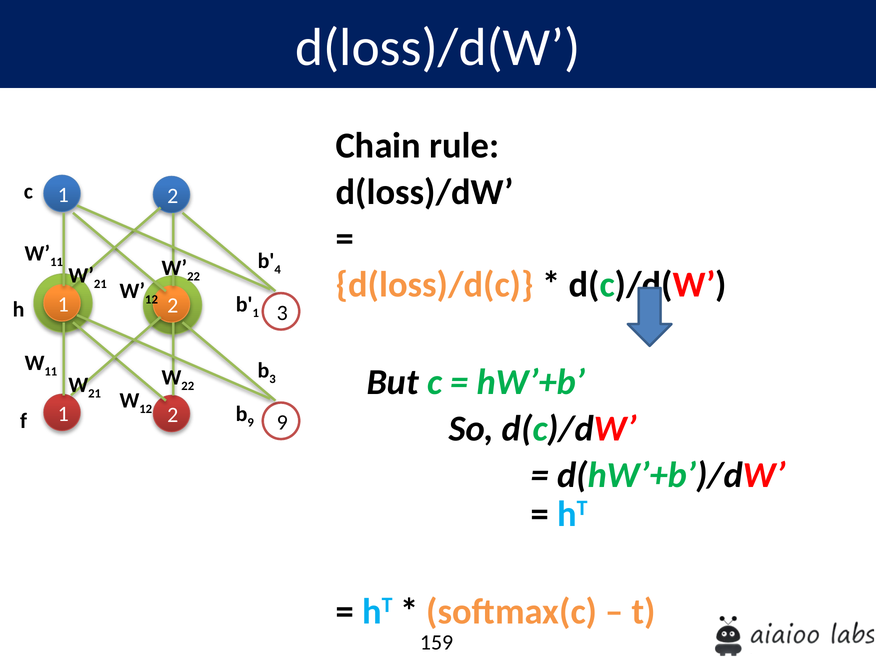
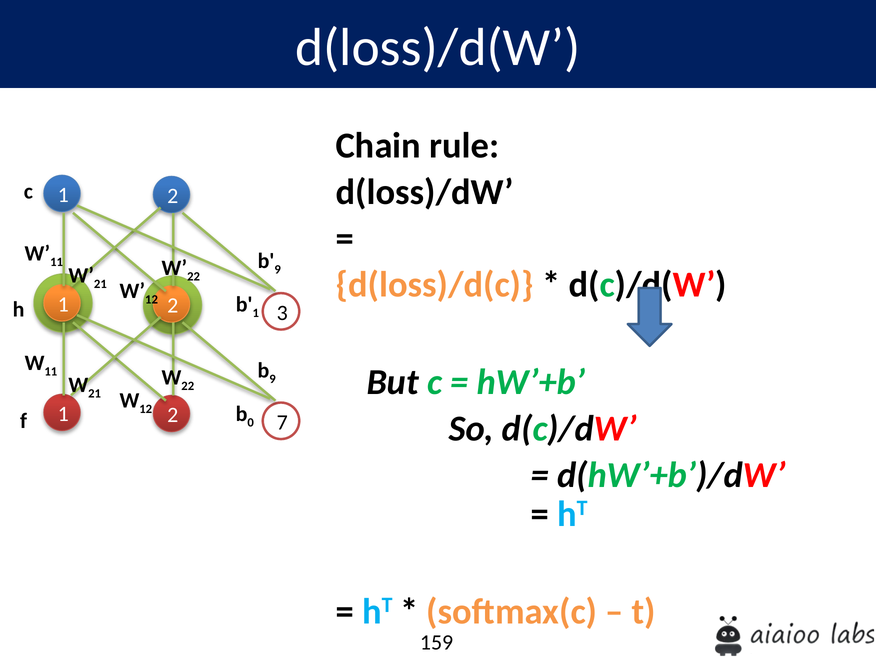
4: 4 -> 9 (278, 269)
3: 3 -> 9 (273, 379)
9: 9 -> 0 (251, 423)
2 9: 9 -> 7 (282, 422)
